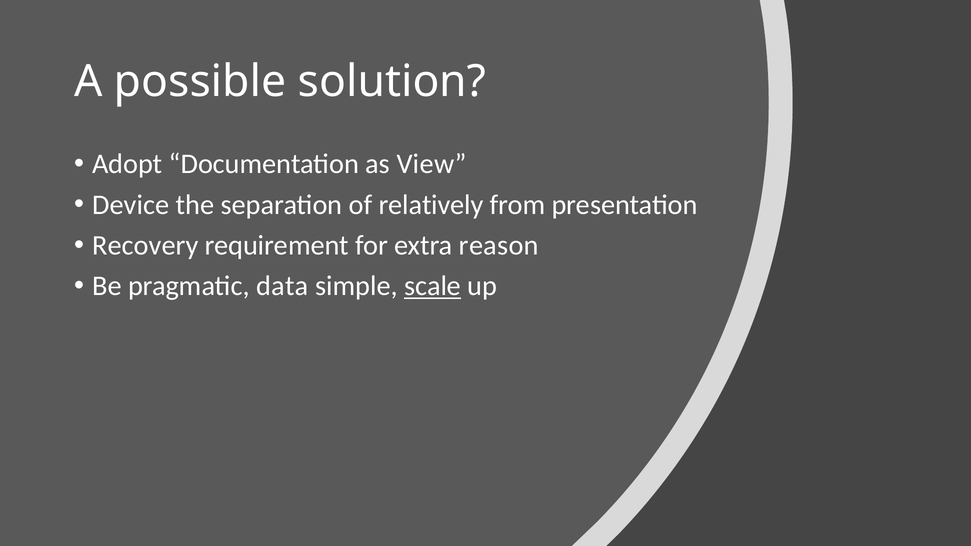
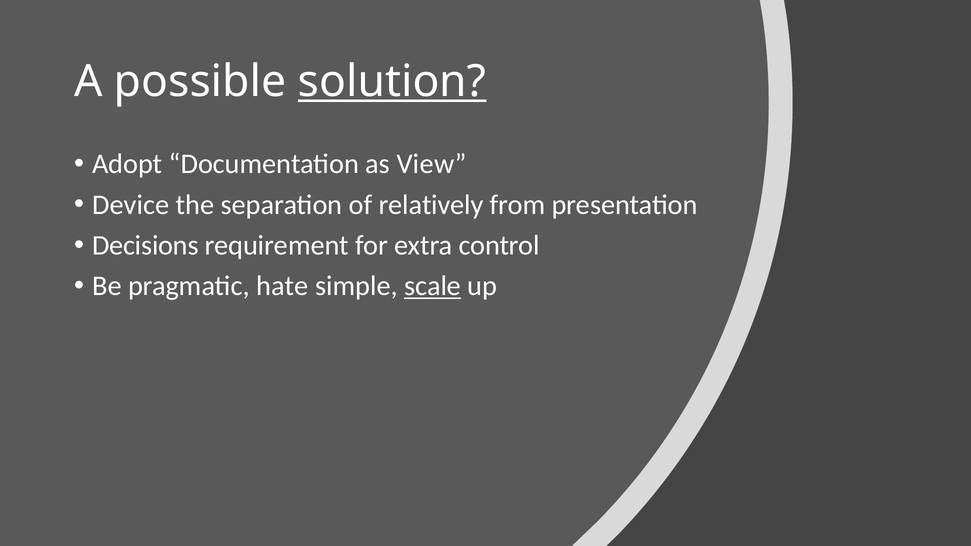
solution underline: none -> present (392, 82)
Recovery: Recovery -> Decisions (145, 245)
reason: reason -> control (499, 245)
data: data -> hate (282, 286)
